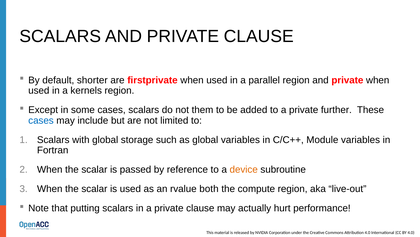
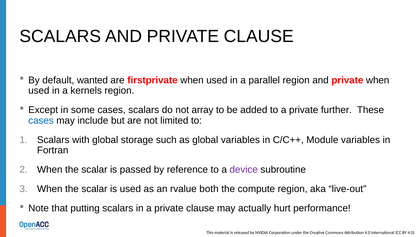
shorter: shorter -> wanted (92, 80)
them: them -> array (203, 110)
device colour: orange -> purple (244, 169)
